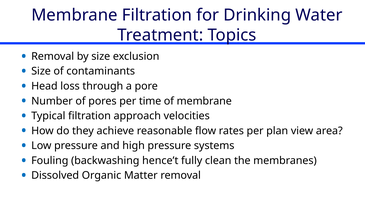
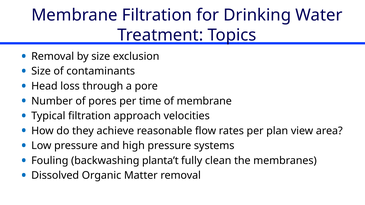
hence’t: hence’t -> planta’t (160, 161)
